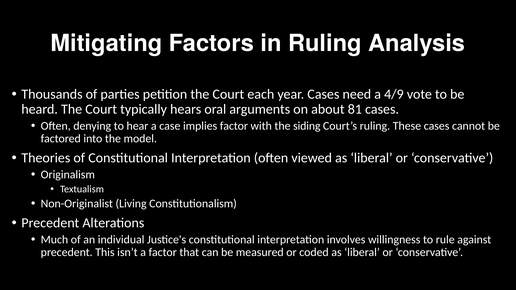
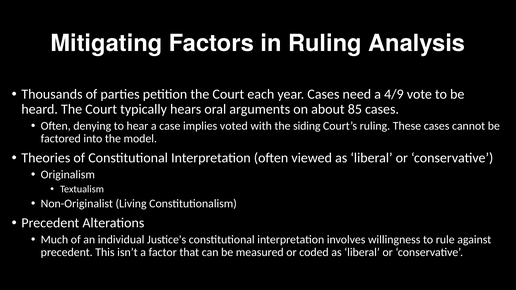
81: 81 -> 85 (355, 109)
implies factor: factor -> voted (234, 126)
